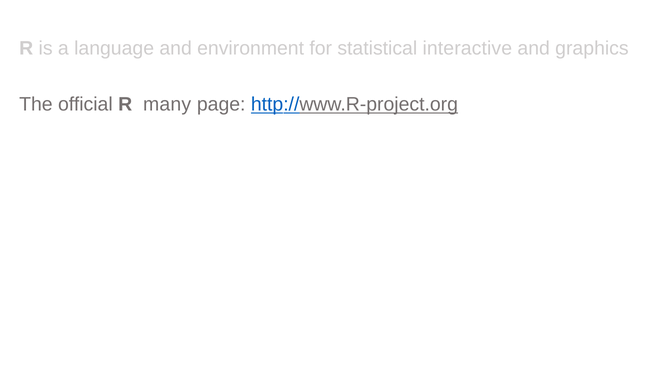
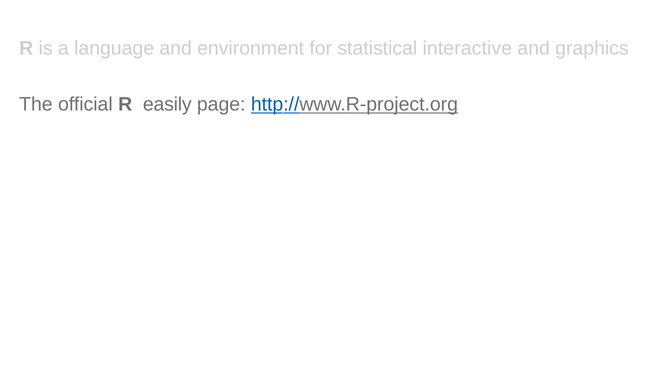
many: many -> easily (167, 104)
